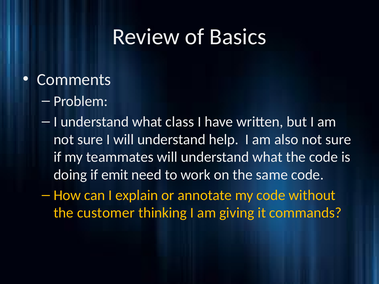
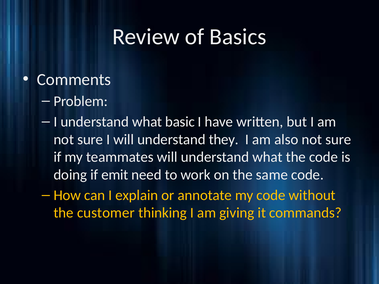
class: class -> basic (180, 122)
help: help -> they (224, 140)
